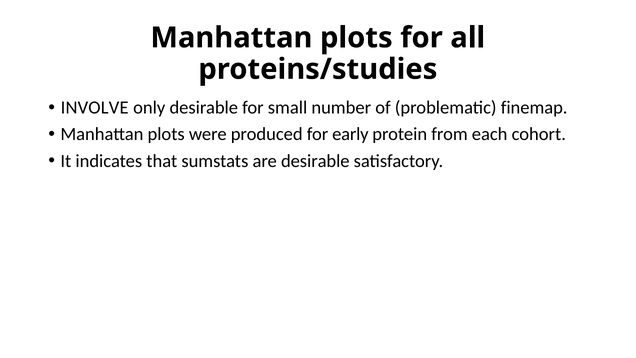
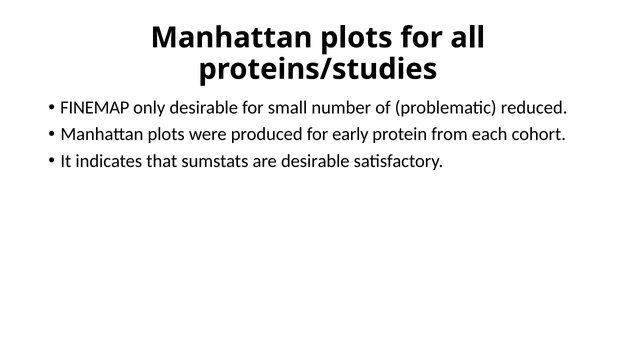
INVOLVE: INVOLVE -> FINEMAP (95, 108)
finemap: finemap -> reduced (534, 108)
